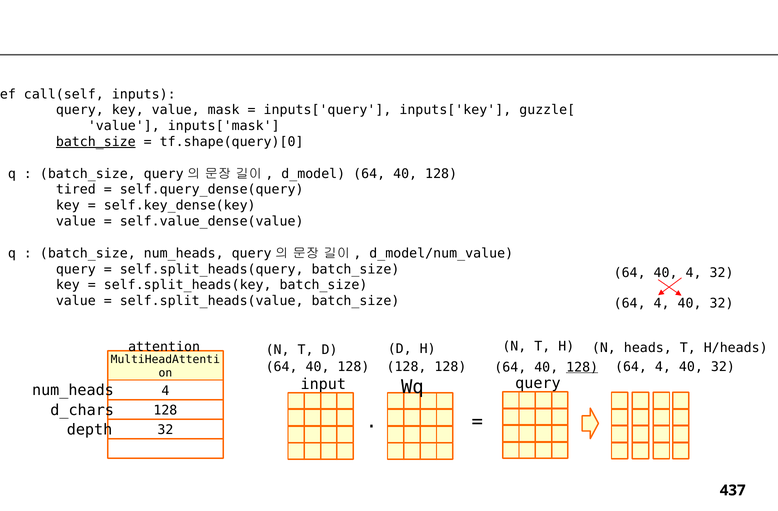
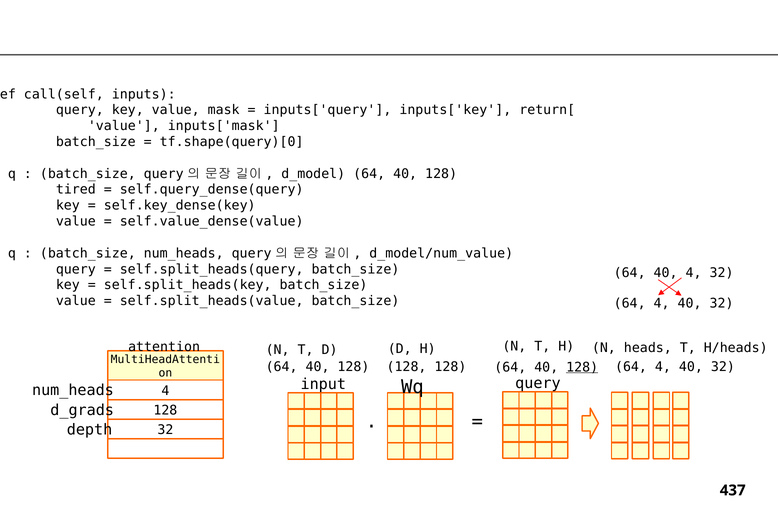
guzzle[: guzzle[ -> return[ (547, 110)
batch_size underline: present -> none (96, 142)
d_chars: d_chars -> d_grads (82, 410)
